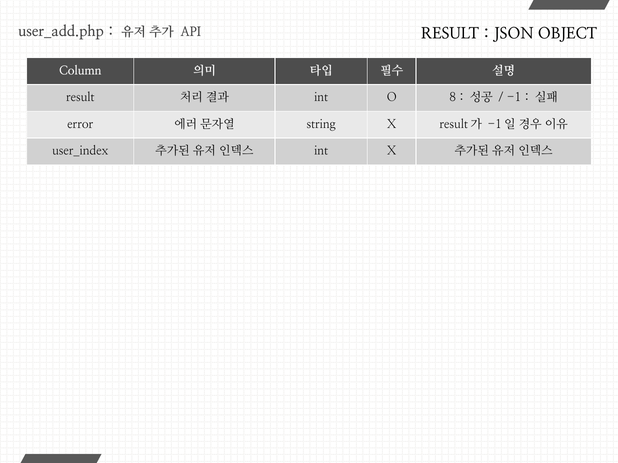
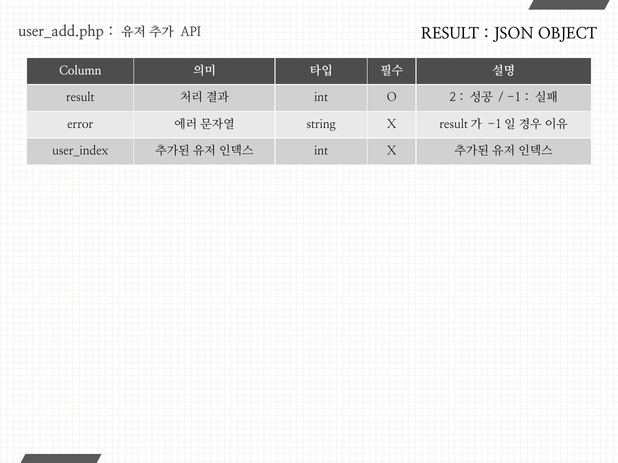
8: 8 -> 2 (453, 98)
